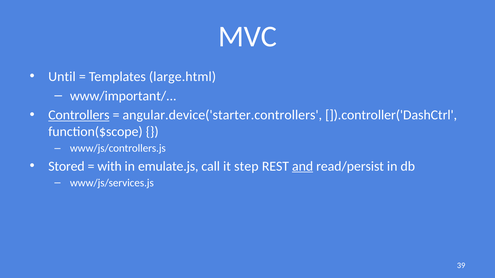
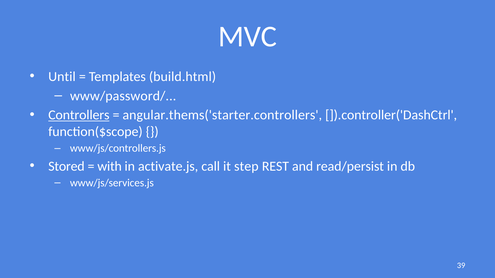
large.html: large.html -> build.html (182, 77)
www/important/: www/important/ -> www/password/ (123, 96)
angular.device('starter.controllers: angular.device('starter.controllers -> angular.thems('starter.controllers (222, 115)
emulate.js: emulate.js -> activate.js (168, 166)
and underline: present -> none (303, 166)
